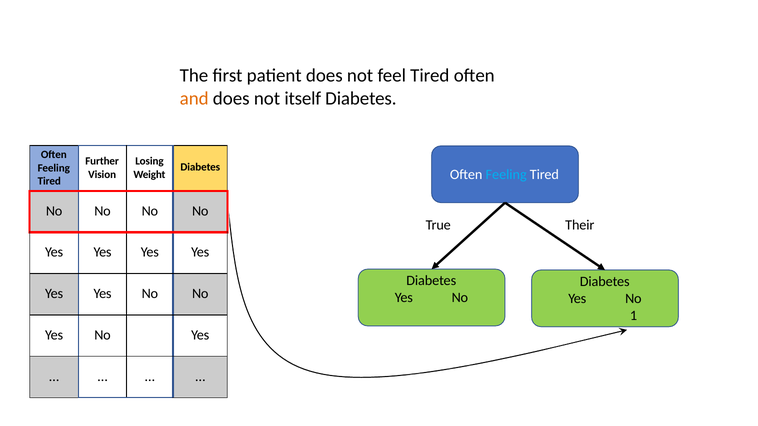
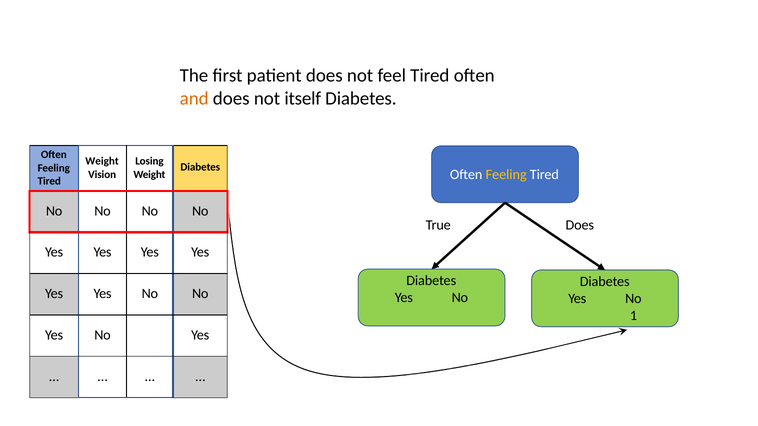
Further: Further -> Weight (102, 161)
Feeling colour: light blue -> yellow (506, 174)
True Their: Their -> Does (580, 225)
